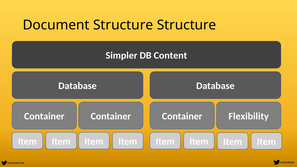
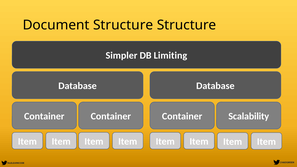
Content: Content -> Limiting (170, 55)
Flexibility: Flexibility -> Scalability (249, 116)
